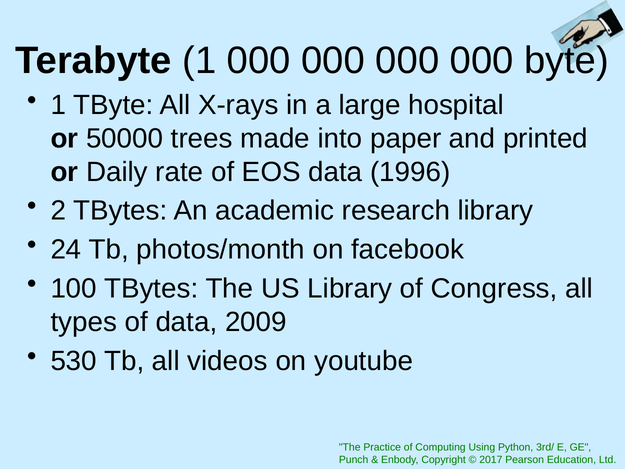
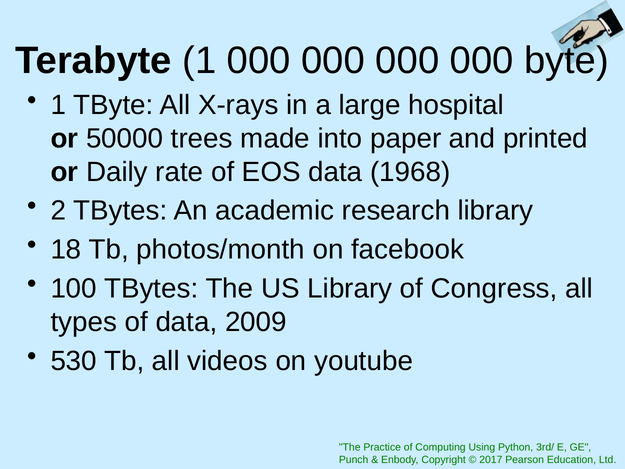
1996: 1996 -> 1968 (410, 172)
24: 24 -> 18 (66, 250)
